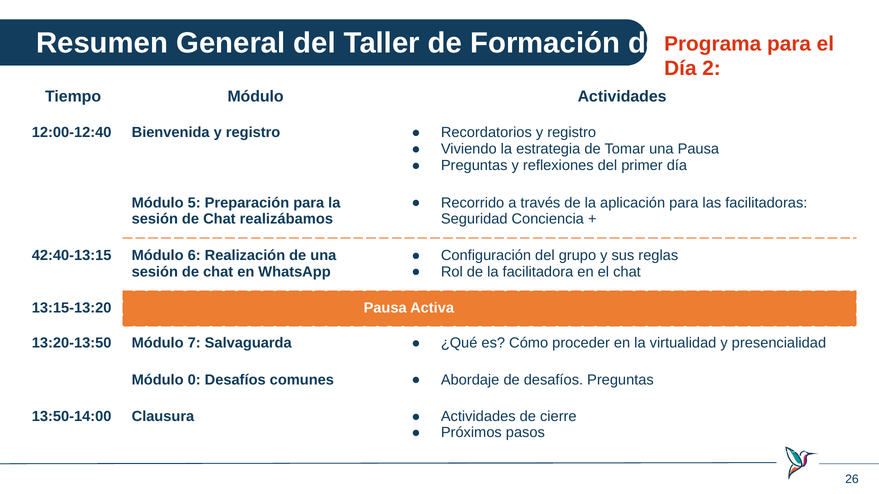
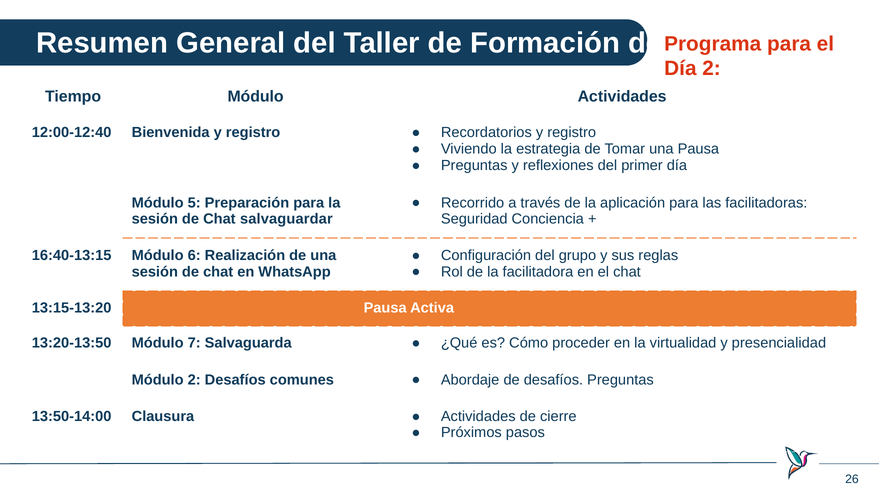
realizábamos: realizábamos -> salvaguardar (286, 219)
42:40-13:15: 42:40-13:15 -> 16:40-13:15 (72, 256)
Módulo 0: 0 -> 2 (194, 380)
